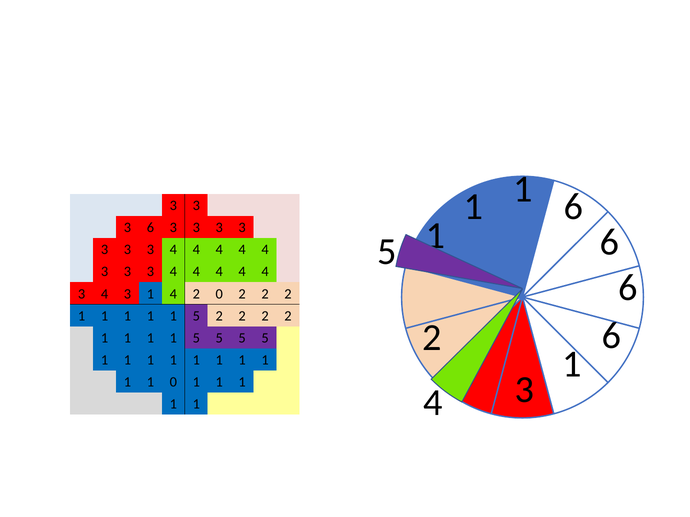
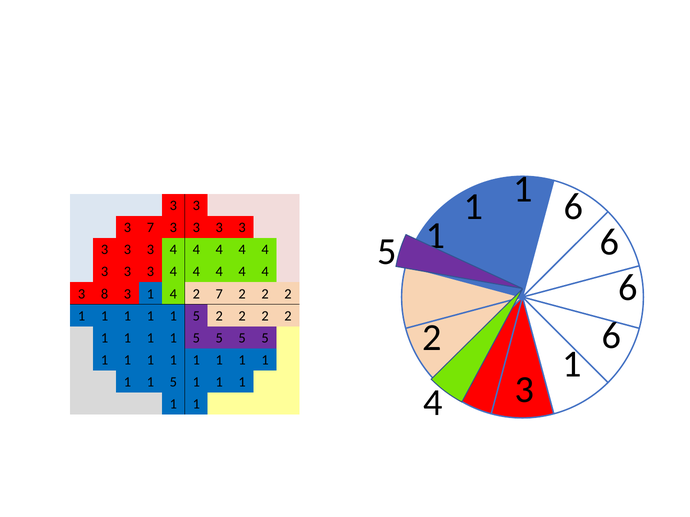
3 6: 6 -> 7 (150, 228)
4: 4 -> 8 (105, 294)
2 0: 0 -> 7 (219, 294)
0: 0 -> 5 (173, 382)
